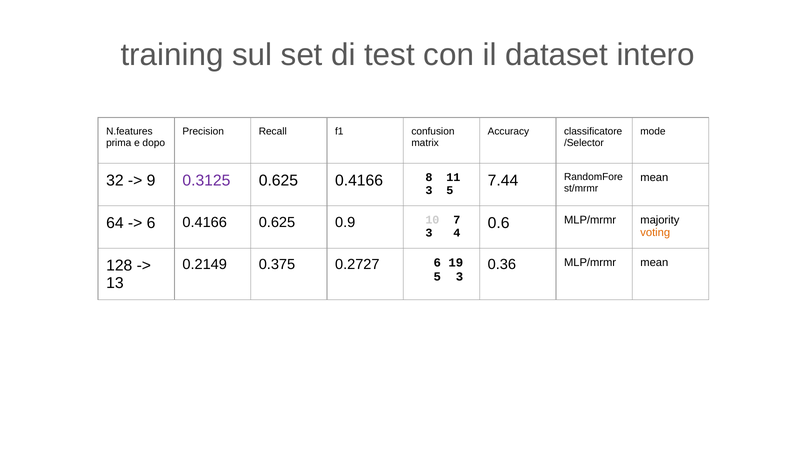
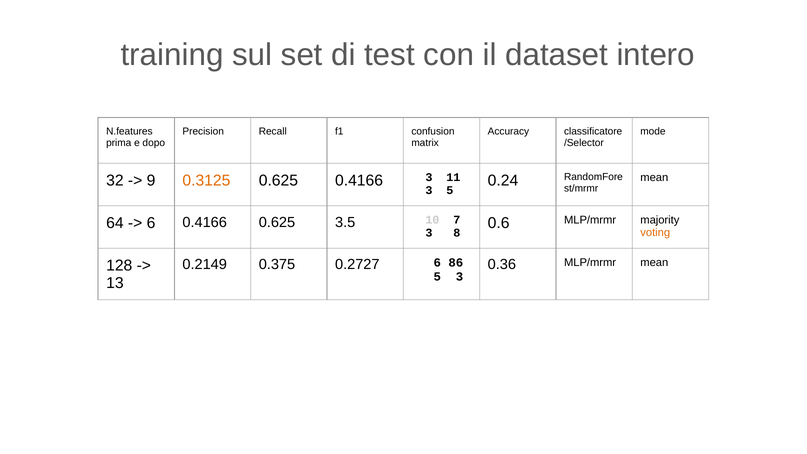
0.3125 colour: purple -> orange (206, 180)
0.4166 8: 8 -> 3 (429, 177)
7.44: 7.44 -> 0.24 (503, 180)
0.9: 0.9 -> 3.5 (345, 222)
4: 4 -> 8 (457, 233)
19: 19 -> 86 (456, 263)
